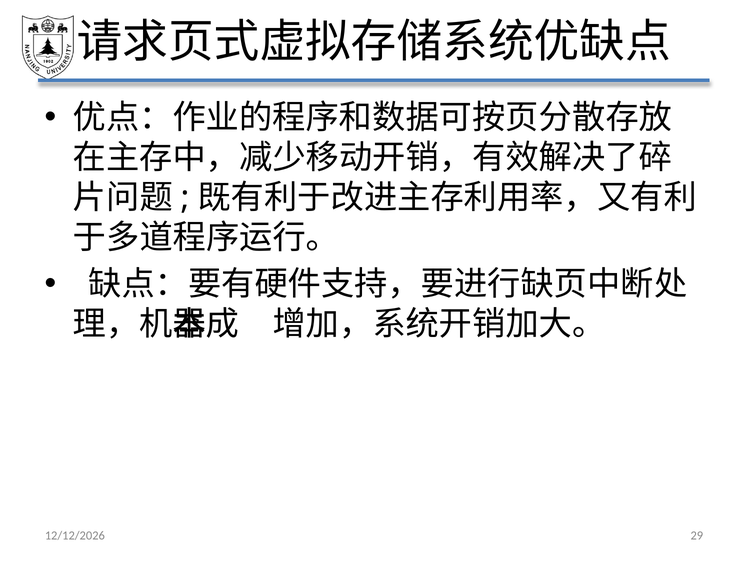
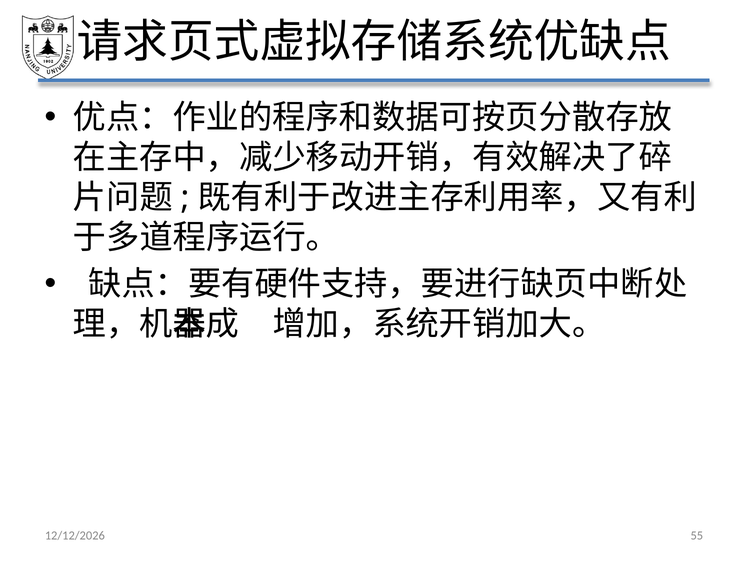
29: 29 -> 55 (697, 536)
